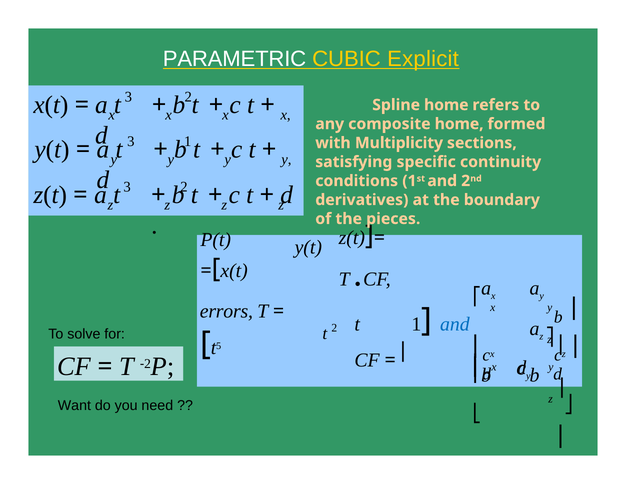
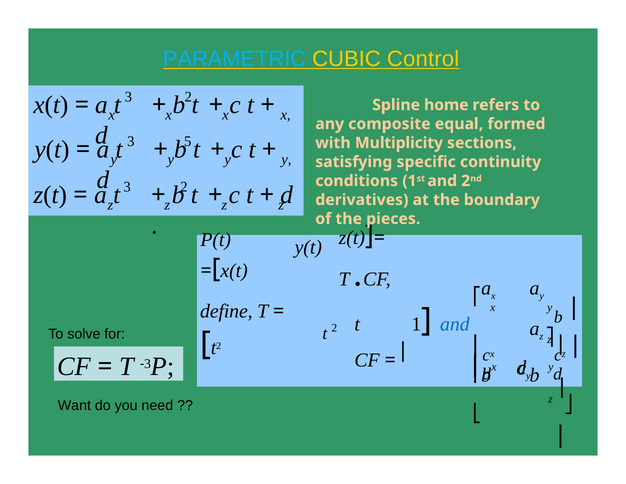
PARAMETRIC colour: white -> light blue (235, 59)
Explicit: Explicit -> Control (423, 59)
composite home: home -> equal (459, 124)
3 1: 1 -> 5 (188, 142)
errors: errors -> define (226, 311)
5: 5 -> 2 (219, 346)
2: 2 -> 3 (148, 364)
